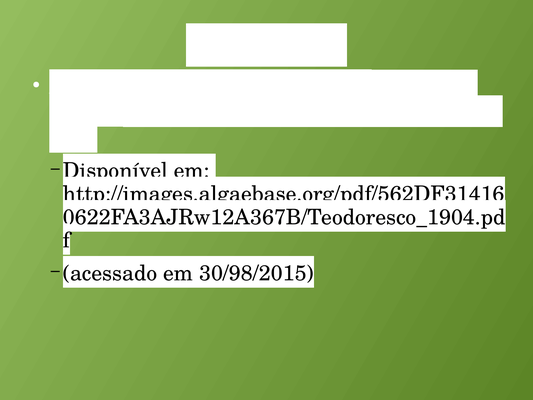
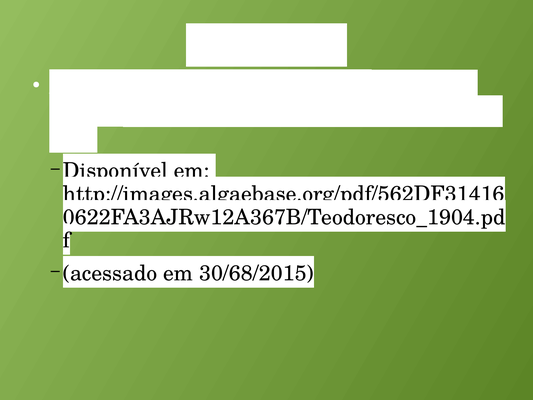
30/98/2015: 30/98/2015 -> 30/68/2015 (256, 273)
